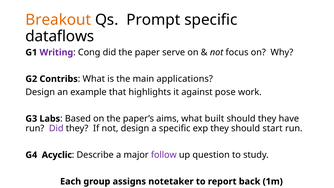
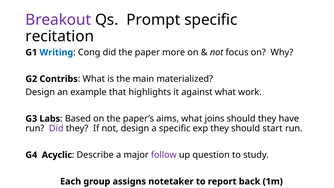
Breakout colour: orange -> purple (58, 20)
dataflows: dataflows -> recitation (60, 36)
Writing colour: purple -> blue (56, 52)
serve: serve -> more (174, 52)
applications: applications -> materialized (185, 79)
against pose: pose -> what (225, 92)
built: built -> joins (215, 119)
